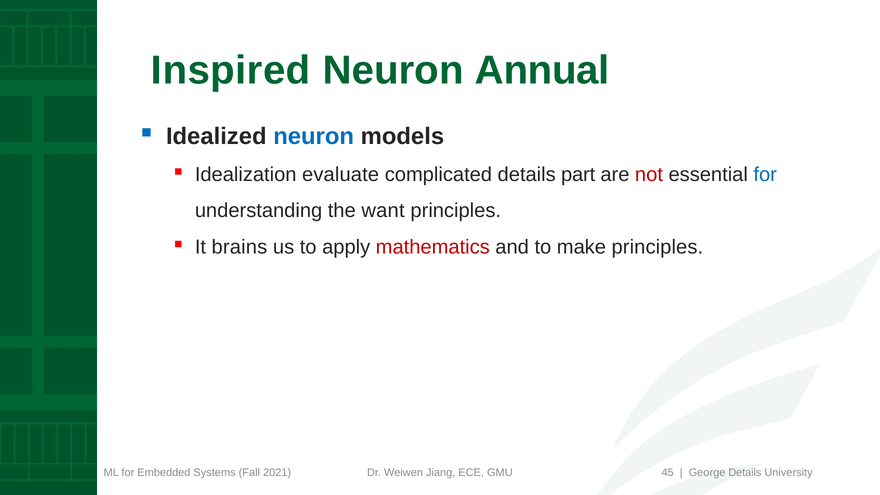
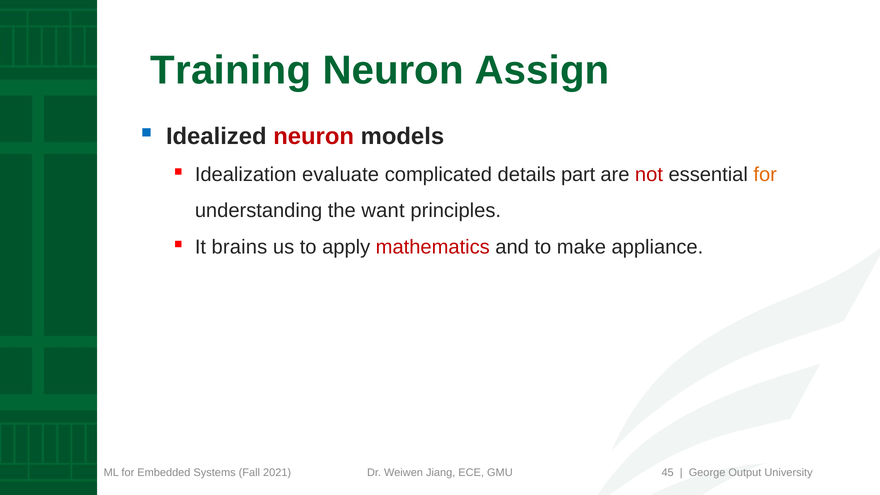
Inspired: Inspired -> Training (231, 70)
Annual: Annual -> Assign (542, 70)
neuron colour: blue -> red (314, 136)
for colour: blue -> orange (765, 174)
make principles: principles -> appliance (657, 247)
George Details: Details -> Output (745, 473)
